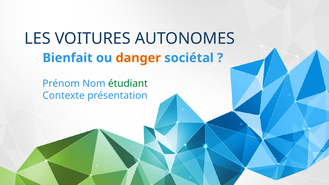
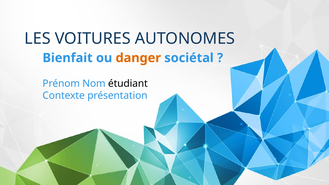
étudiant colour: green -> black (128, 84)
